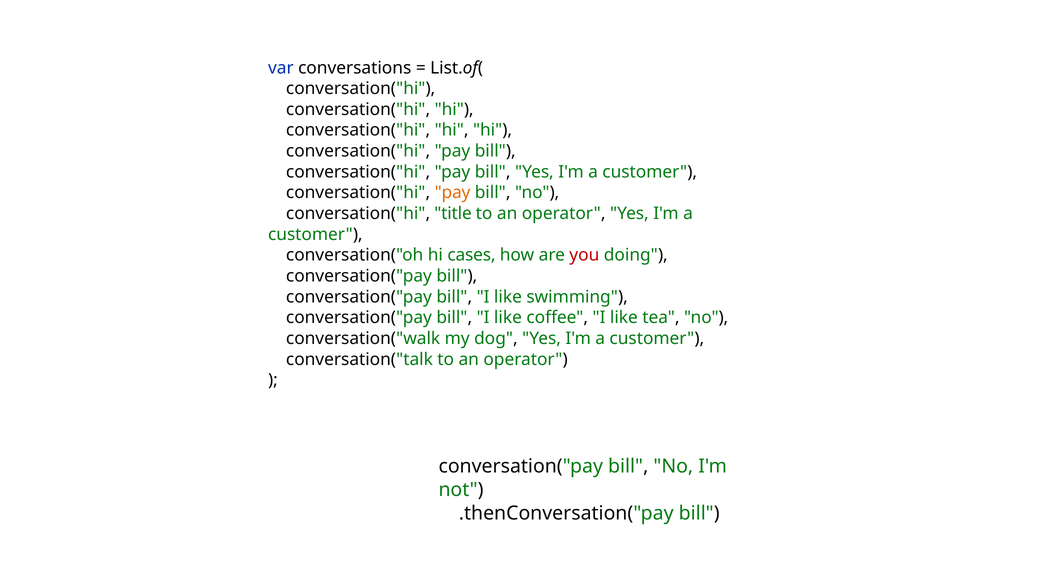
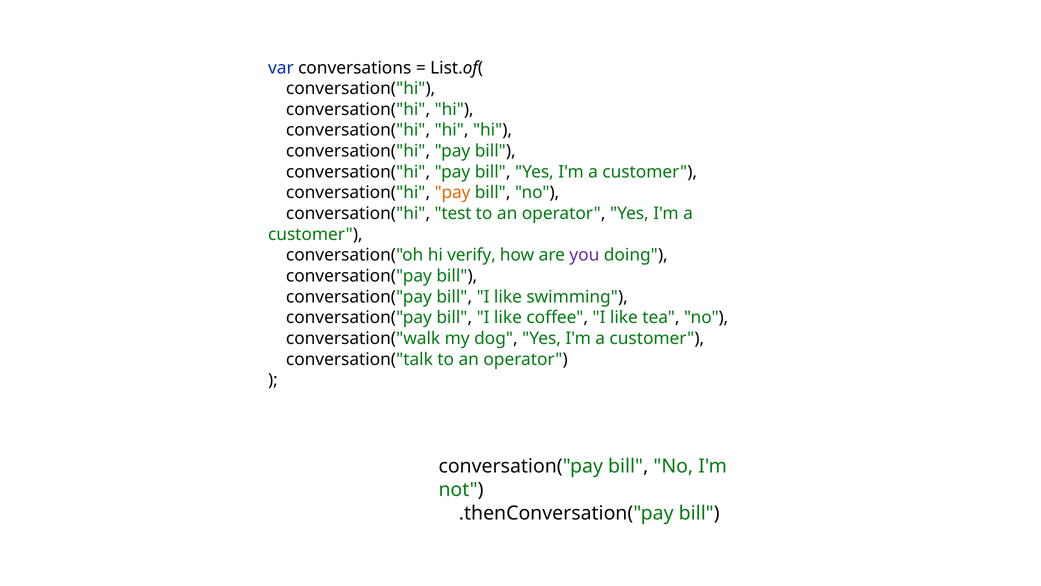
title: title -> test (453, 213)
cases: cases -> verify (471, 255)
you colour: red -> purple (584, 255)
